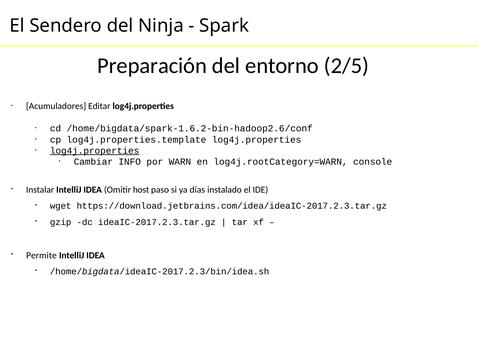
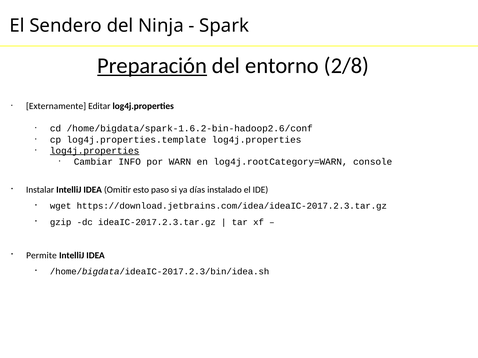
Preparación underline: none -> present (152, 66)
2/5: 2/5 -> 2/8 (347, 66)
Acumuladores: Acumuladores -> Externamente (56, 106)
host: host -> esto (141, 190)
